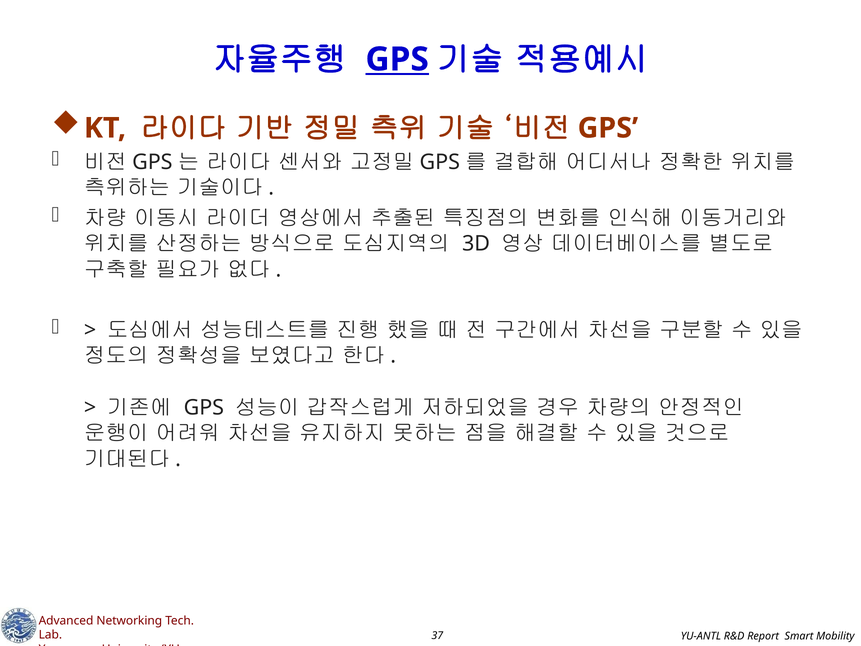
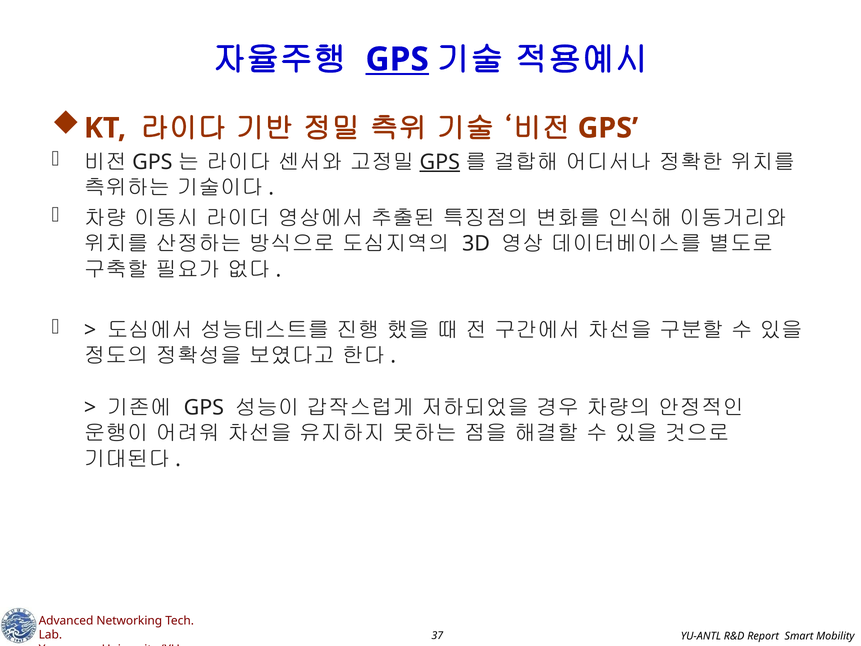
GPS underline: none -> present (440, 162)
